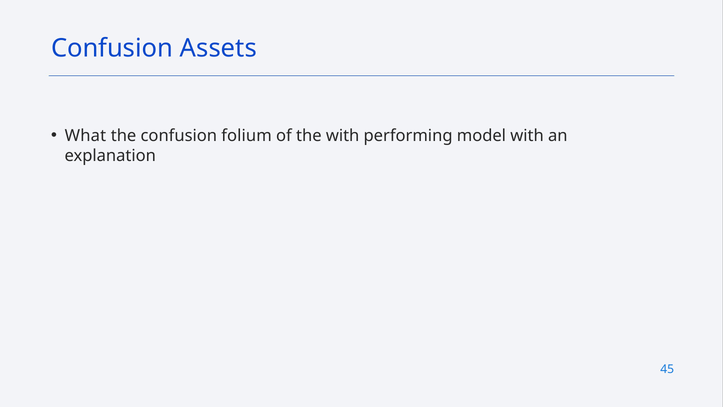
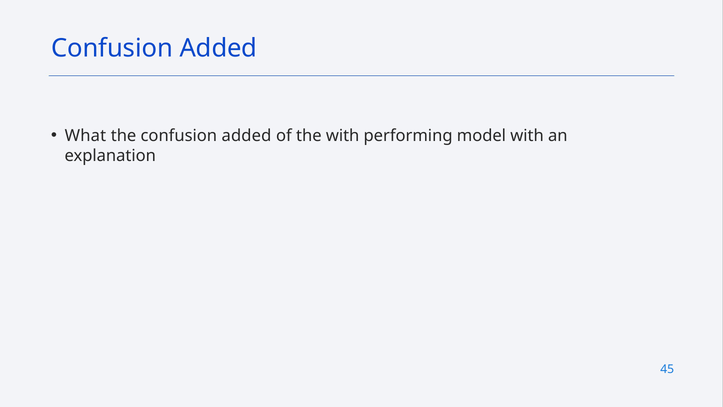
Assets: Assets -> Added (218, 48)
the confusion folium: folium -> added (246, 136)
